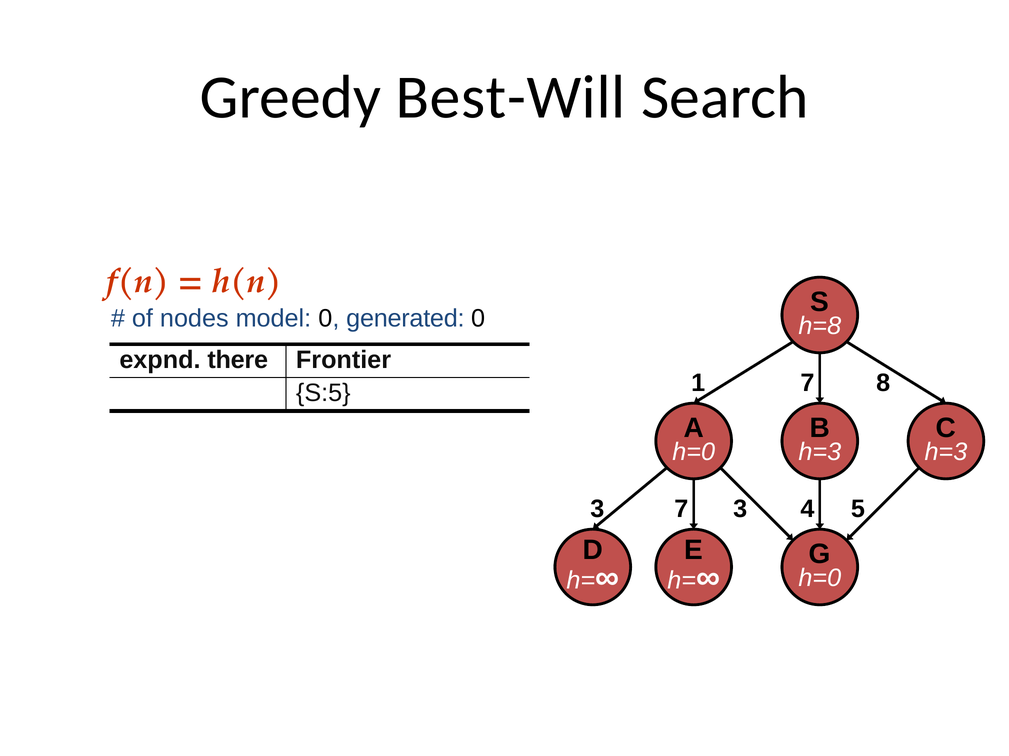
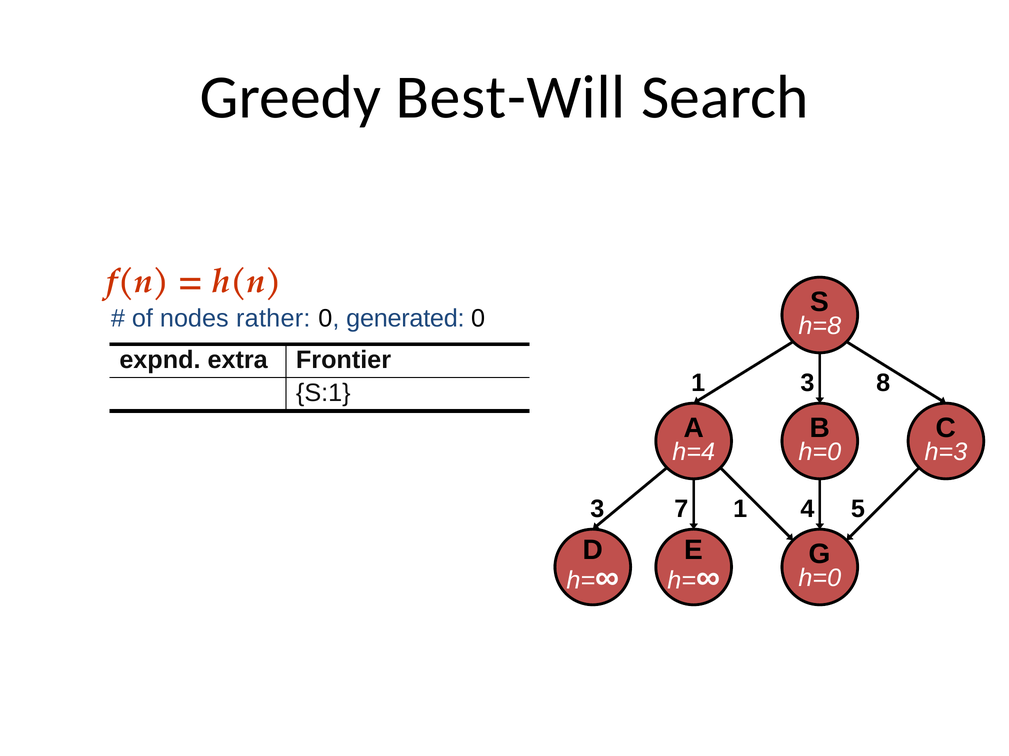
model: model -> rather (273, 319)
there: there -> extra (238, 360)
1 7: 7 -> 3 (807, 383)
S:5: S:5 -> S:1 (323, 394)
h=0: h=0 -> h=4 (694, 452)
h=3: h=3 -> h=0 (820, 452)
3 3: 3 -> 1 (740, 510)
